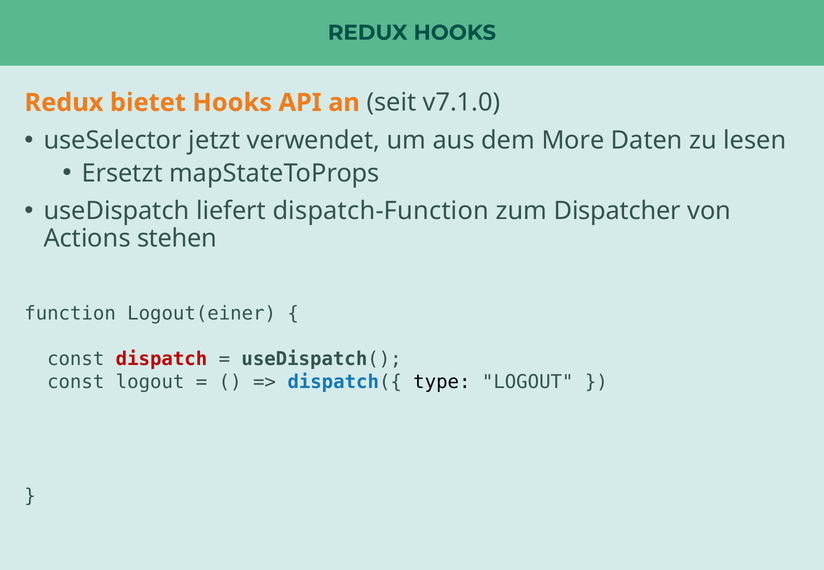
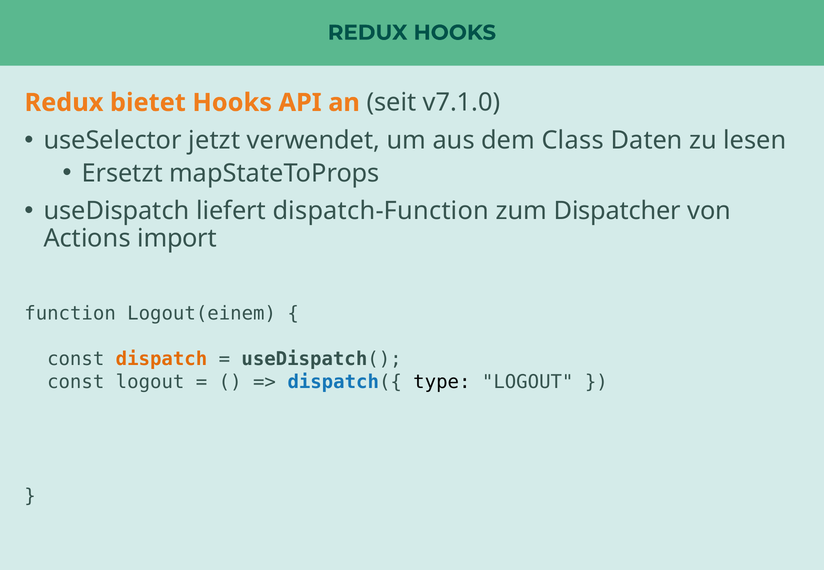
More: More -> Class (573, 141)
stehen: stehen -> import (177, 239)
Logout(einer: Logout(einer -> Logout(einem (202, 314)
dispatch colour: red -> orange (161, 359)
